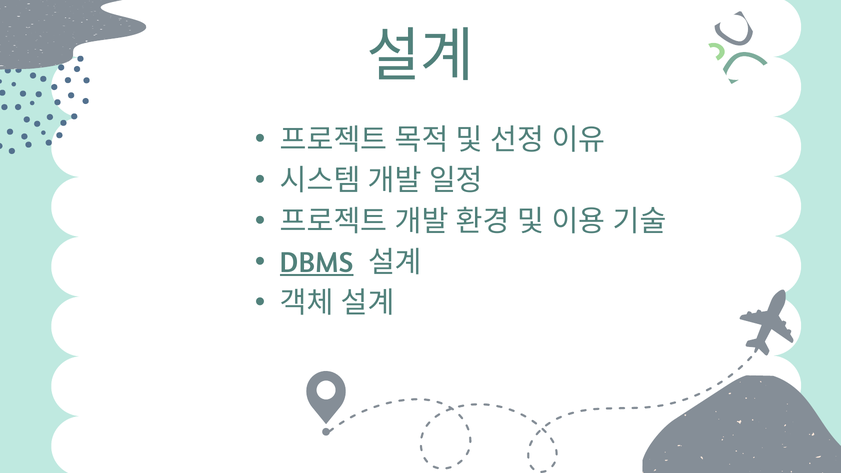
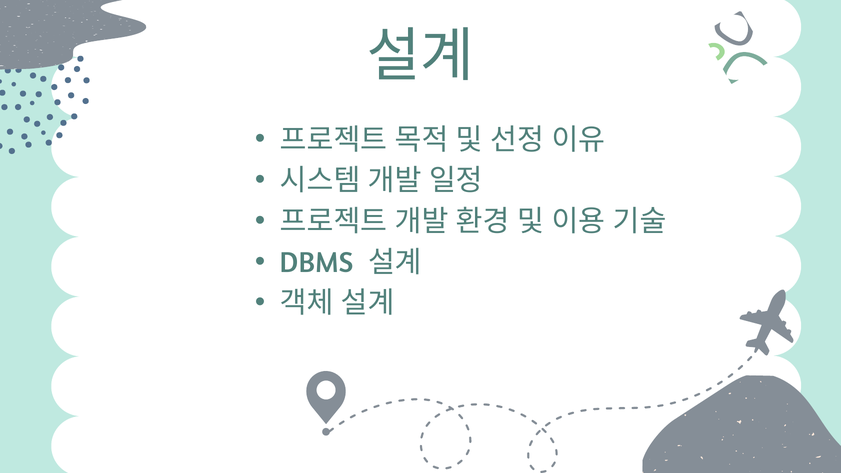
DBMS underline: present -> none (317, 263)
